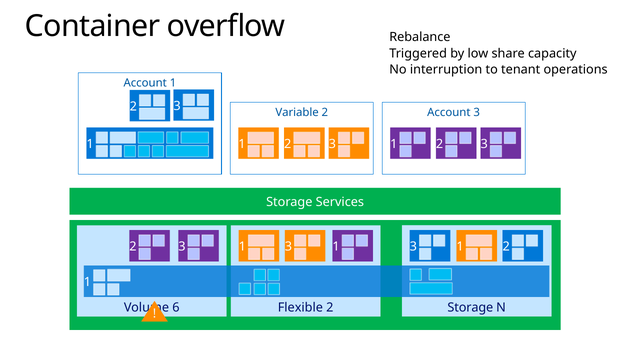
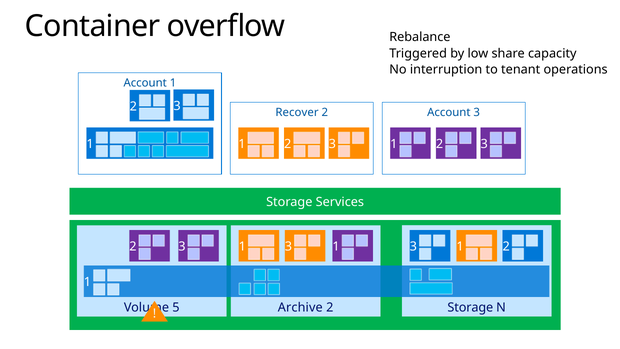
Variable: Variable -> Recover (297, 112)
6: 6 -> 5 (176, 307)
Flexible: Flexible -> Archive (300, 307)
